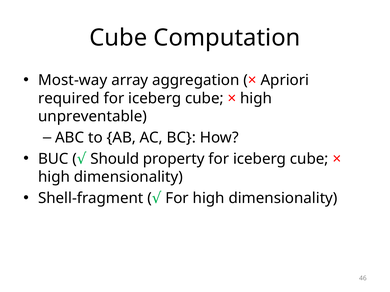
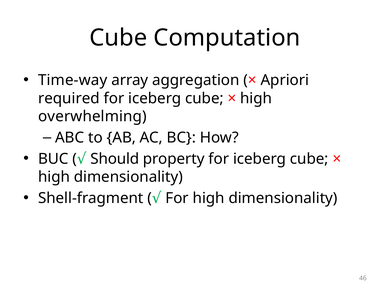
Most-way: Most-way -> Time-way (73, 80)
unpreventable: unpreventable -> overwhelming (92, 117)
